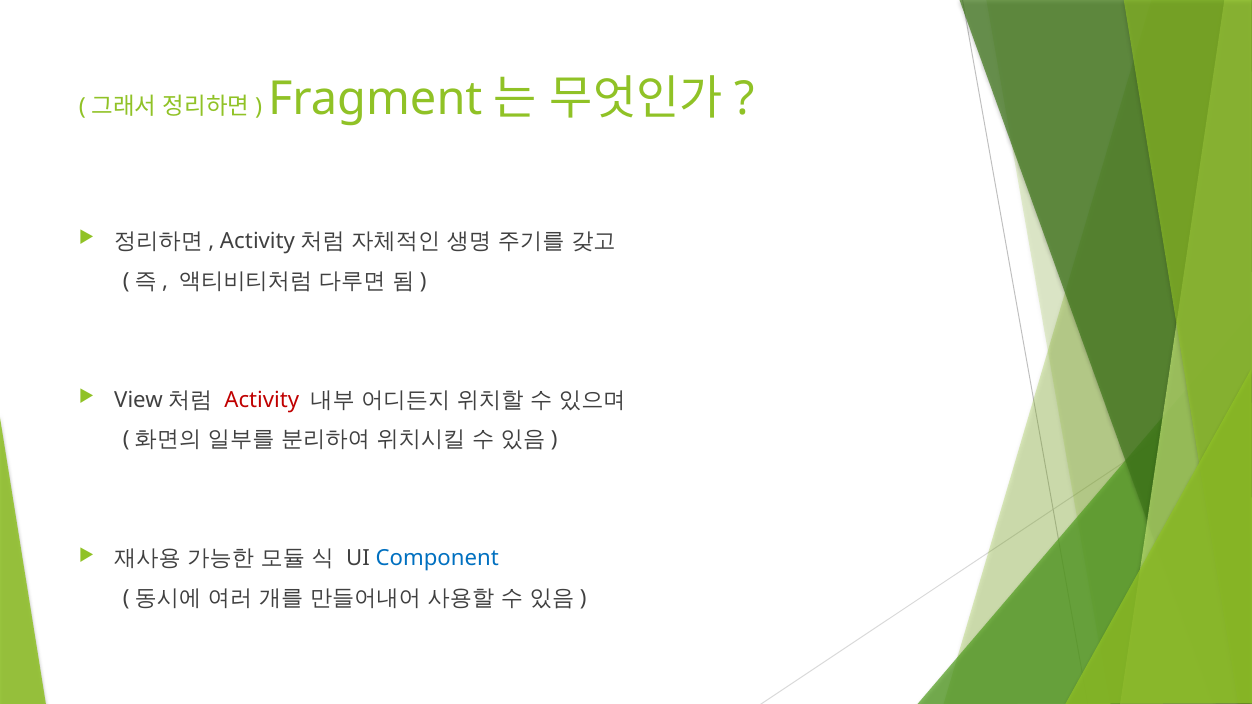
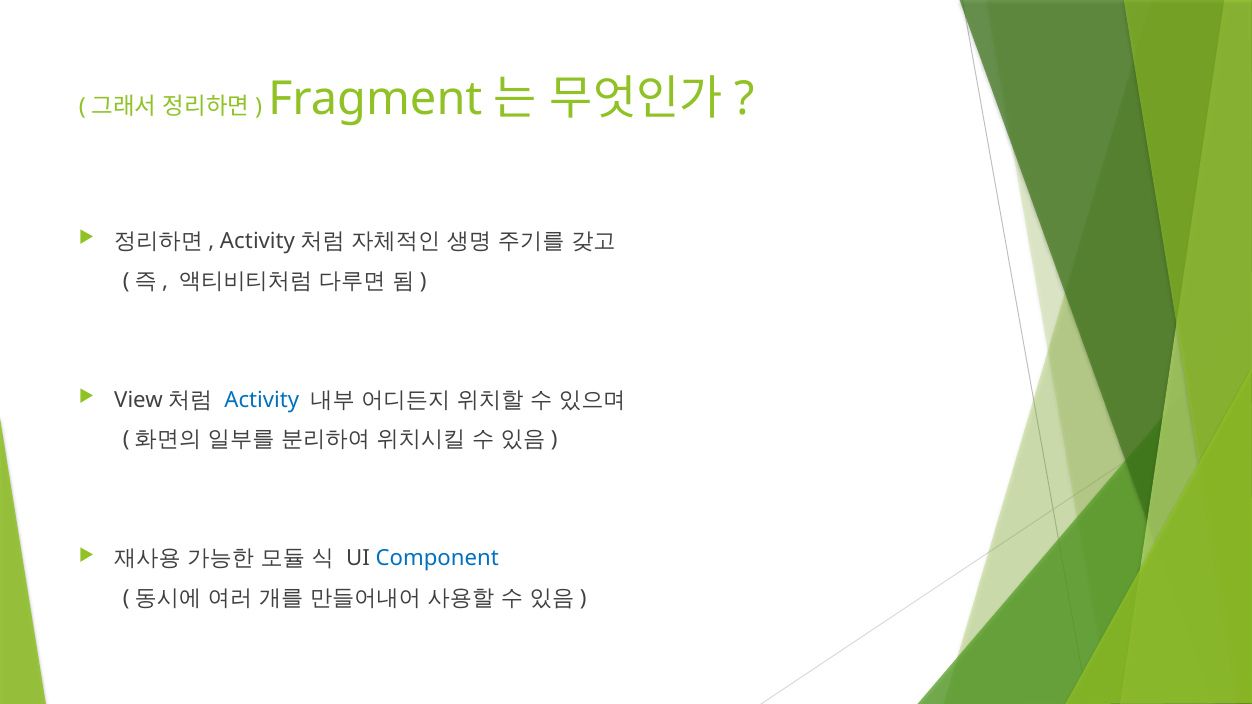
Activity colour: red -> blue (262, 400)
